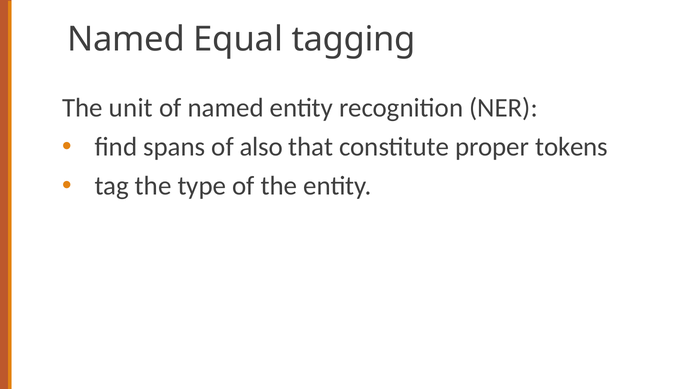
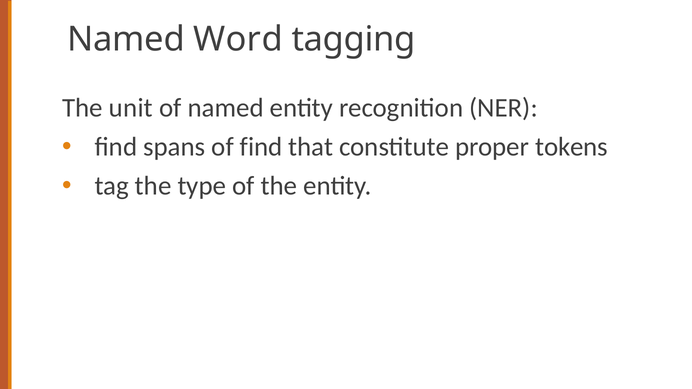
Equal: Equal -> Word (238, 39)
of also: also -> find (261, 147)
